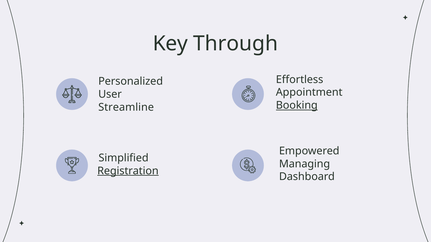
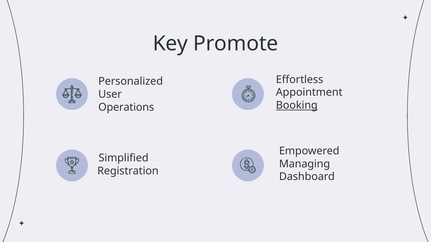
Through: Through -> Promote (236, 44)
Streamline: Streamline -> Operations (126, 107)
Registration underline: present -> none (128, 171)
